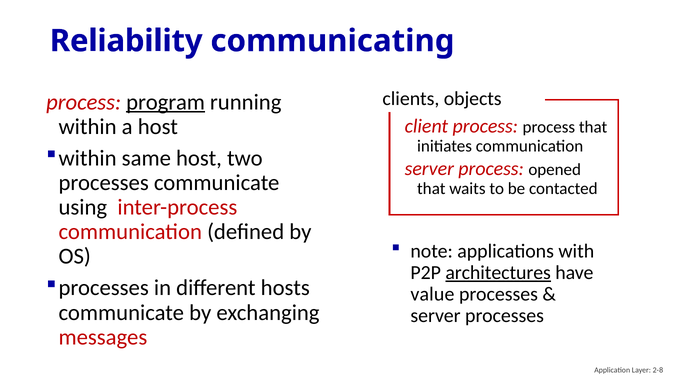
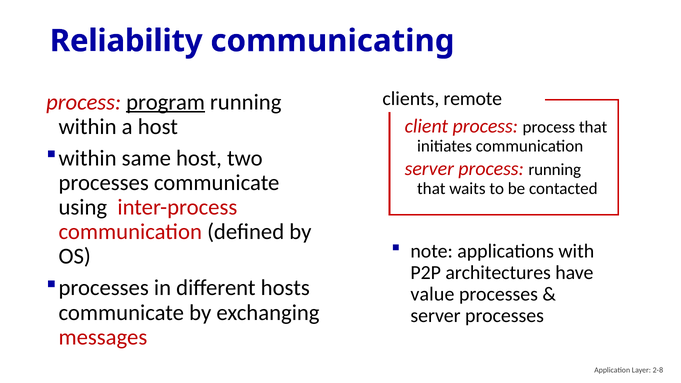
objects: objects -> remote (473, 99)
process opened: opened -> running (555, 170)
architectures underline: present -> none (498, 273)
